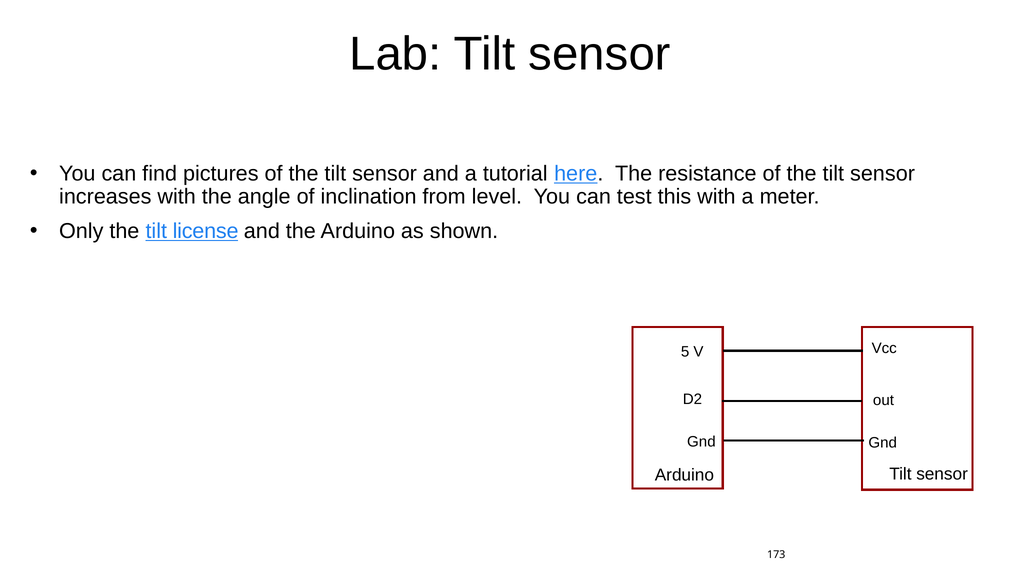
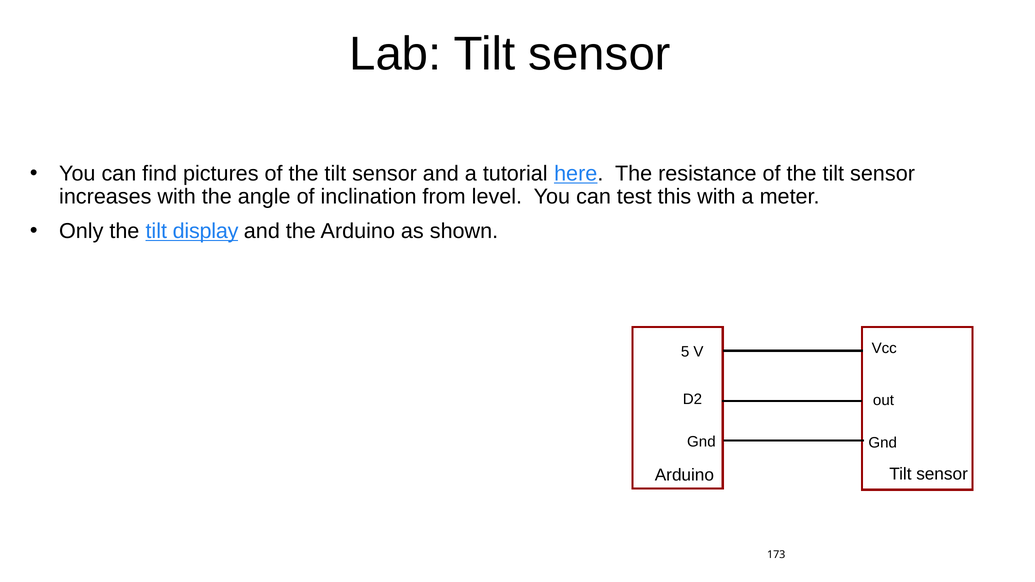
license: license -> display (206, 231)
